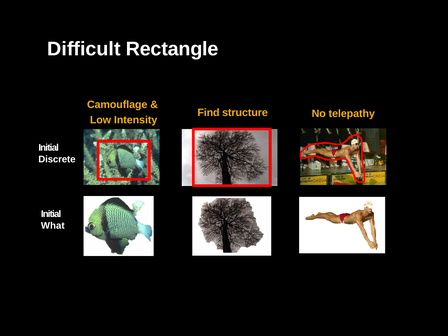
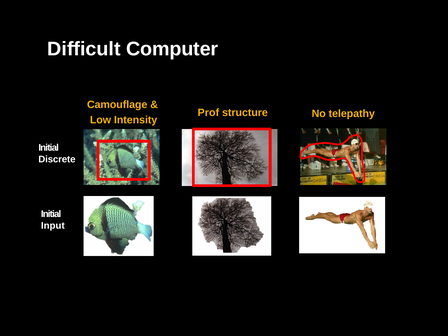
Rectangle: Rectangle -> Computer (172, 49)
Find: Find -> Prof (208, 113)
What: What -> Input (53, 226)
